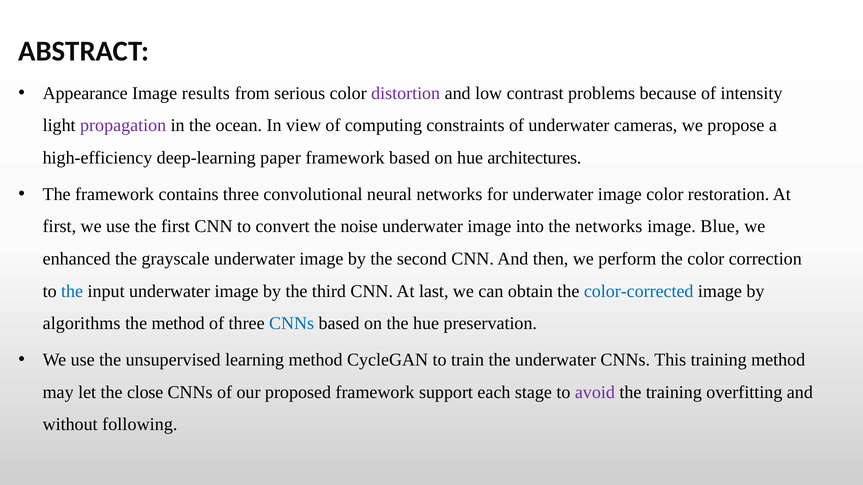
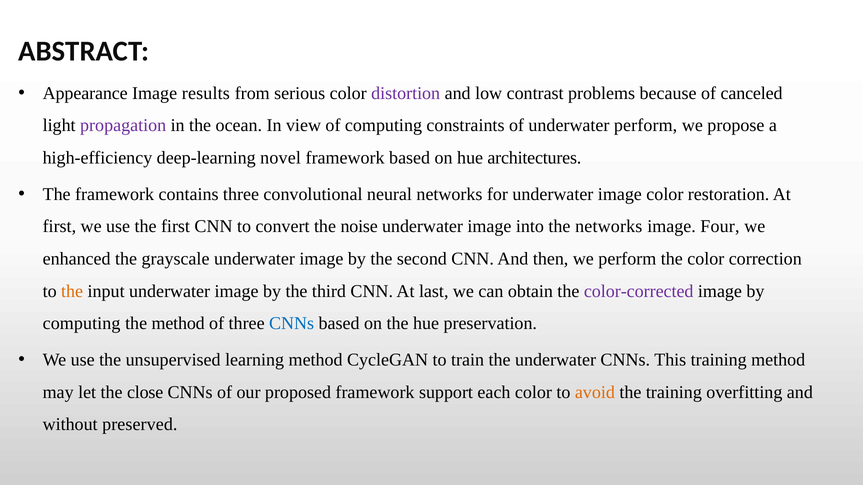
intensity: intensity -> canceled (752, 93)
underwater cameras: cameras -> perform (646, 126)
paper: paper -> novel (281, 158)
Blue: Blue -> Four (720, 227)
the colour: blue -> orange (72, 291)
color-corrected colour: blue -> purple (639, 291)
algorithms: algorithms -> computing (82, 324)
each stage: stage -> color (533, 393)
avoid colour: purple -> orange (595, 393)
following: following -> preserved (140, 425)
